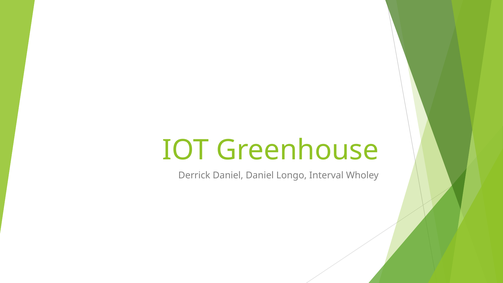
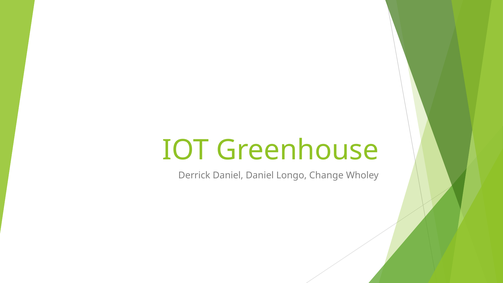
Interval: Interval -> Change (326, 175)
